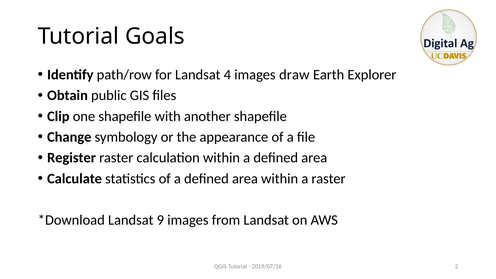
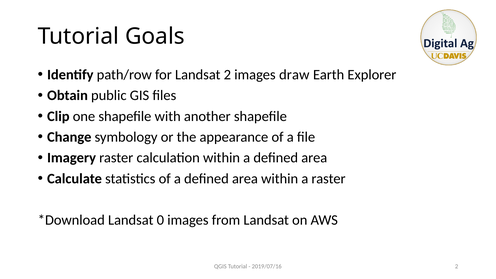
Landsat 4: 4 -> 2 (227, 75)
Register: Register -> Imagery (72, 158)
9: 9 -> 0 (160, 220)
